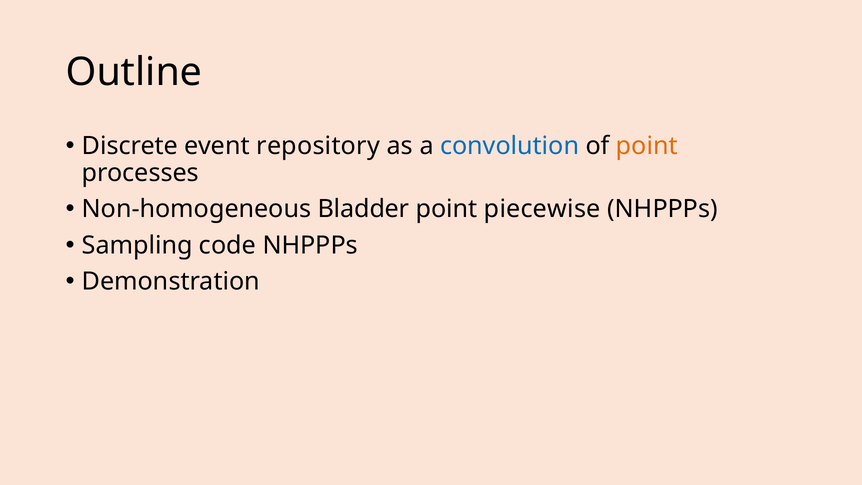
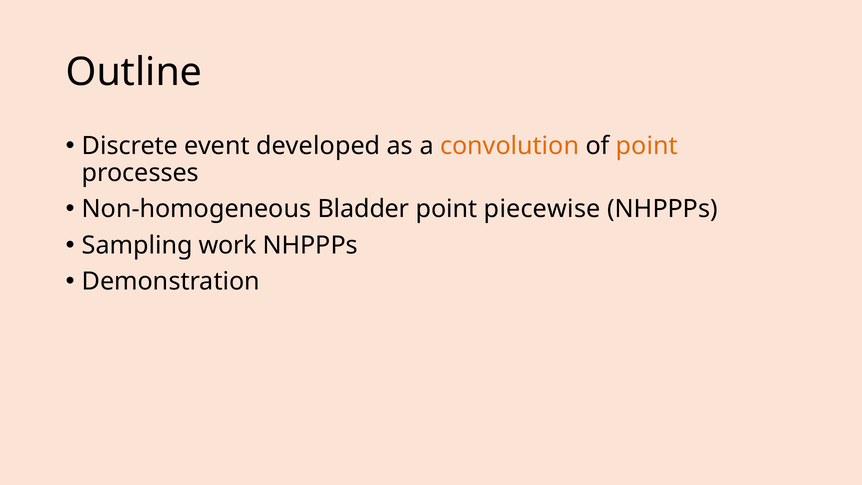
repository: repository -> developed (318, 146)
convolution colour: blue -> orange (510, 146)
code: code -> work (228, 245)
